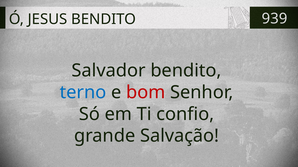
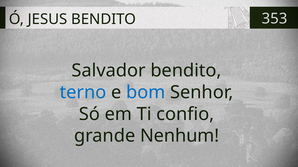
939: 939 -> 353 (275, 19)
bom colour: red -> blue (146, 93)
Salvação: Salvação -> Nenhum (180, 136)
